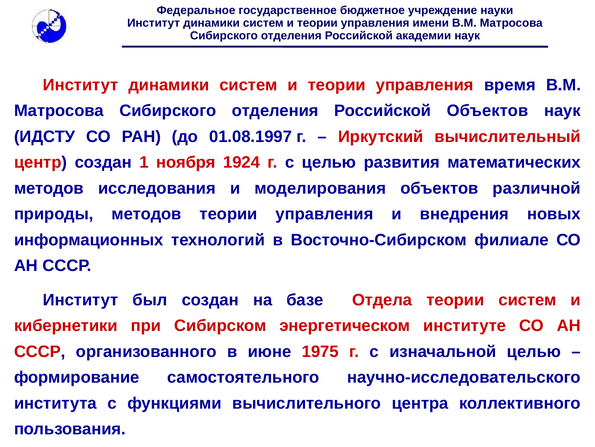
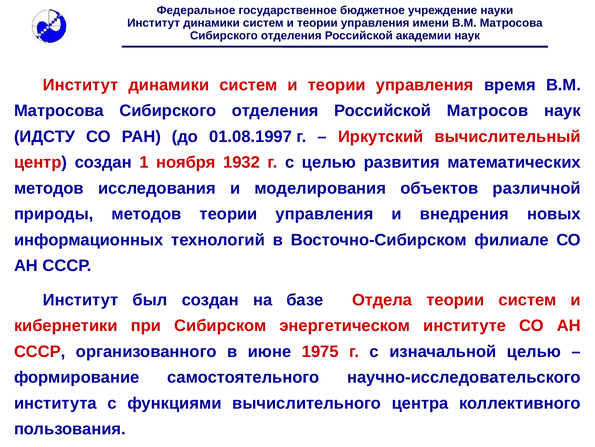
Российской Объектов: Объектов -> Матросов (488, 111)
1924: 1924 -> 1932 (242, 162)
